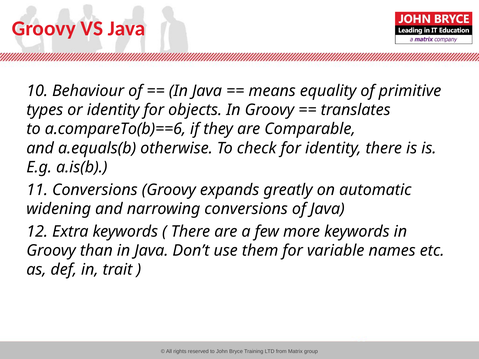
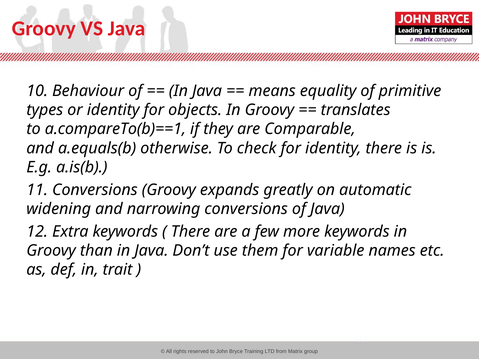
a.compareTo(b)==6: a.compareTo(b)==6 -> a.compareTo(b)==1 (115, 129)
